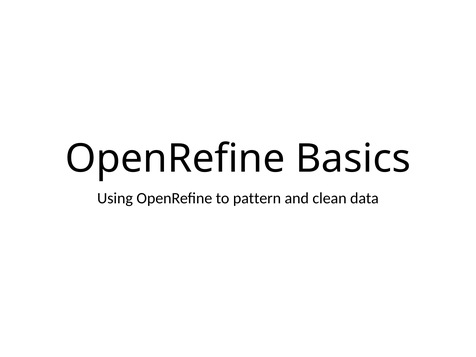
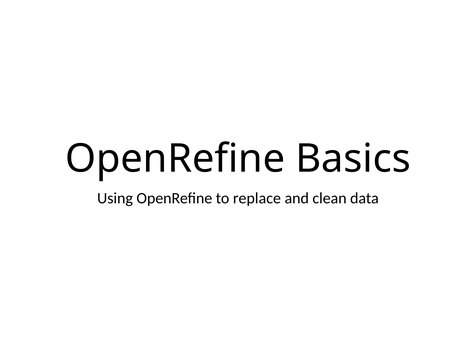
pattern: pattern -> replace (257, 198)
